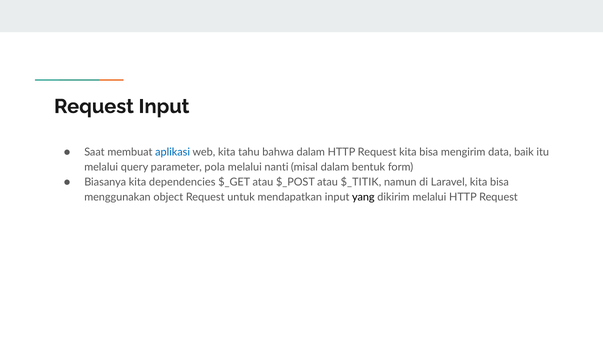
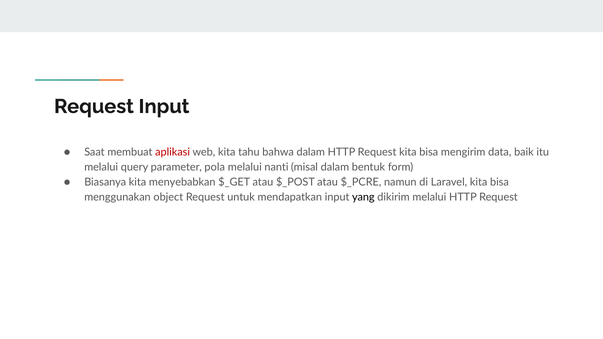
aplikasi colour: blue -> red (173, 152)
dependencies: dependencies -> menyebabkan (182, 182)
$_TITIK: $_TITIK -> $_PCRE (361, 182)
